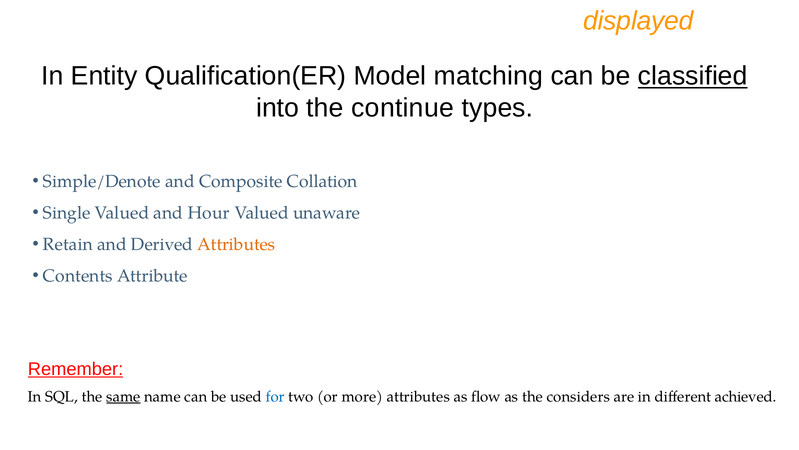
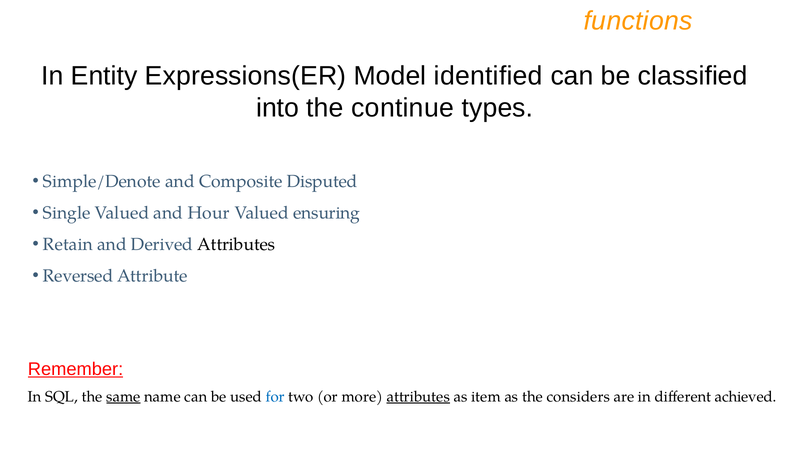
displayed: displayed -> functions (638, 21)
Qualification(ER: Qualification(ER -> Expressions(ER (246, 76)
matching: matching -> identified (488, 76)
classified underline: present -> none (693, 76)
Collation: Collation -> Disputed (322, 181)
unaware: unaware -> ensuring (327, 213)
Attributes colour: orange -> black (236, 244)
Contents: Contents -> Reversed (78, 276)
attributes underline: none -> present (418, 396)
flow: flow -> item (486, 396)
